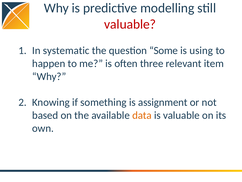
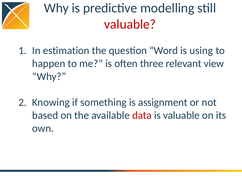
systematic: systematic -> estimation (66, 50)
Some: Some -> Word (164, 50)
item: item -> view (214, 63)
data colour: orange -> red (142, 115)
